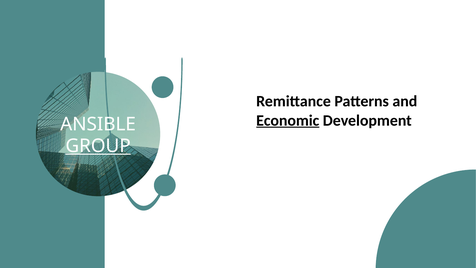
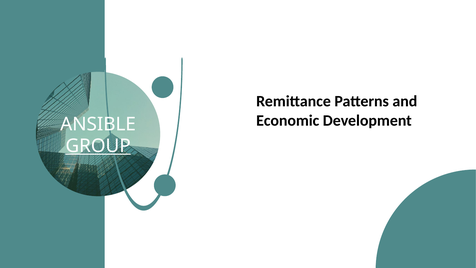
Economic underline: present -> none (288, 120)
